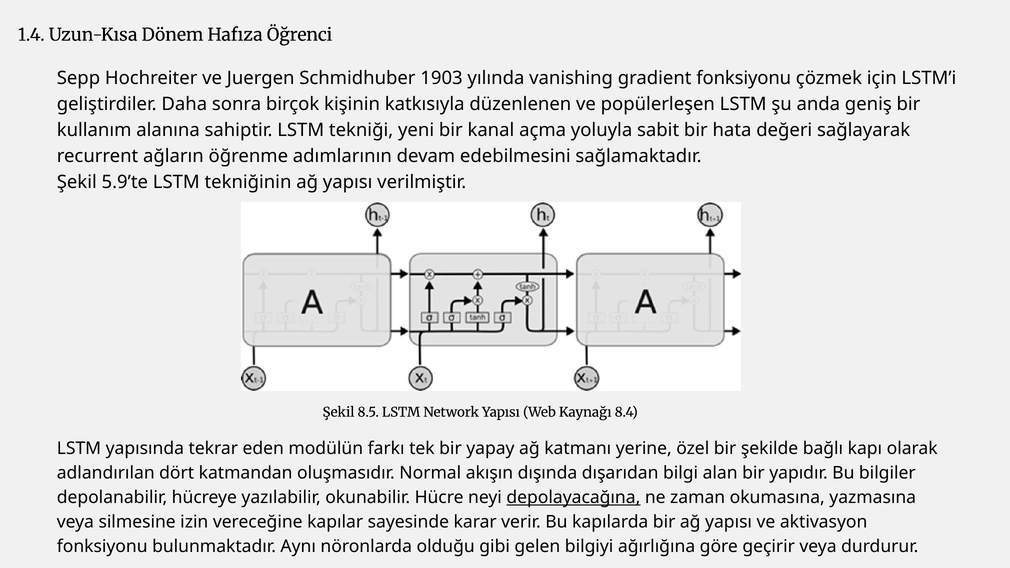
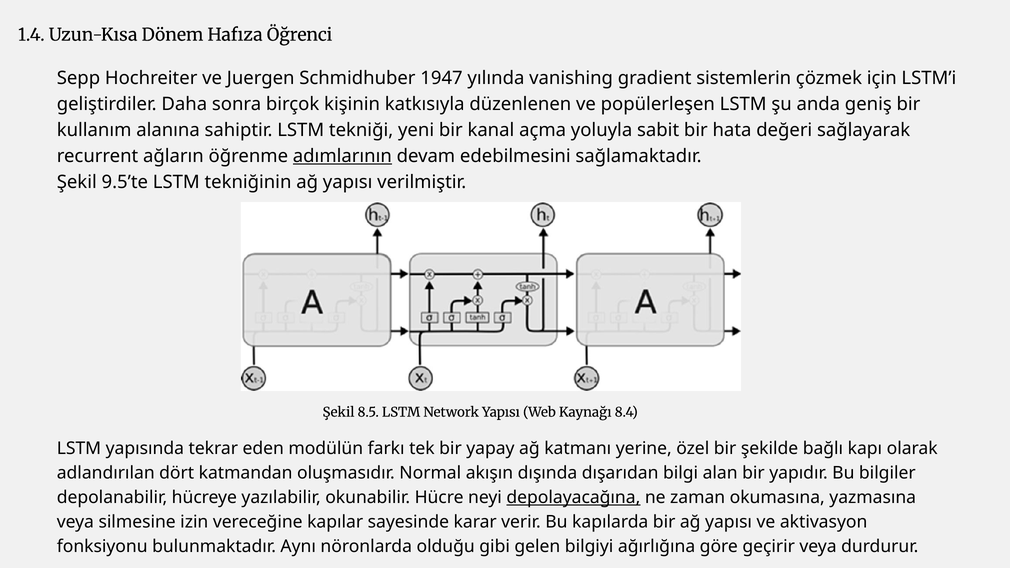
1903: 1903 -> 1947 (442, 78)
gradient fonksiyonu: fonksiyonu -> sistemlerin (744, 78)
adımlarının underline: none -> present (342, 156)
5.9’te: 5.9’te -> 9.5’te (125, 182)
